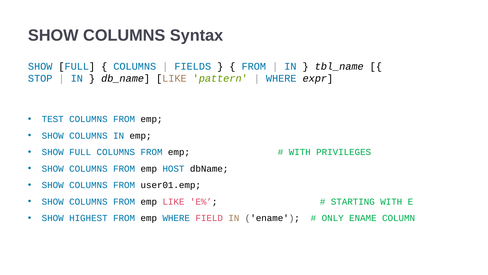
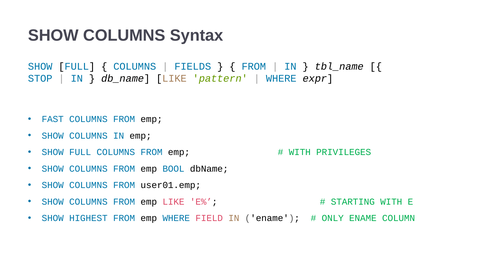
TEST: TEST -> FAST (53, 119)
HOST: HOST -> BOOL (173, 168)
